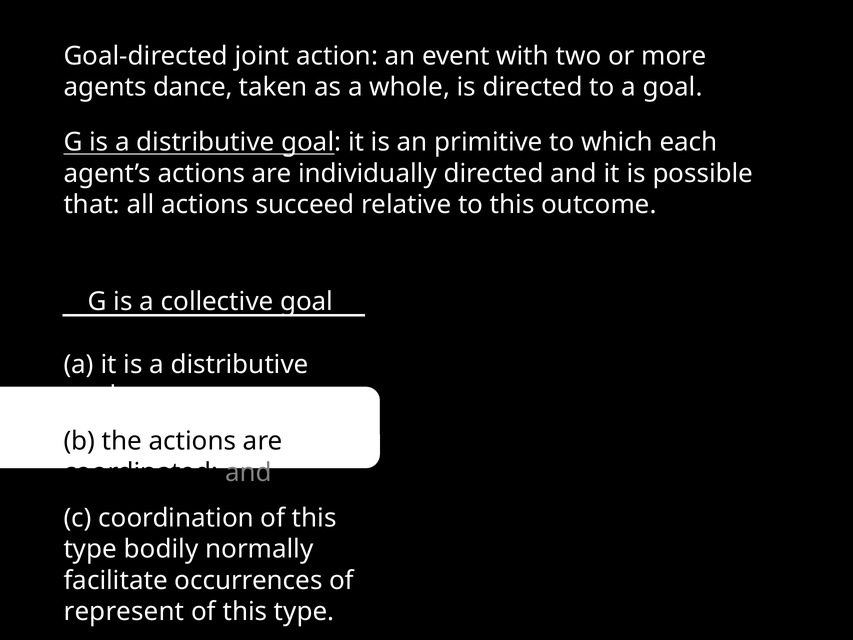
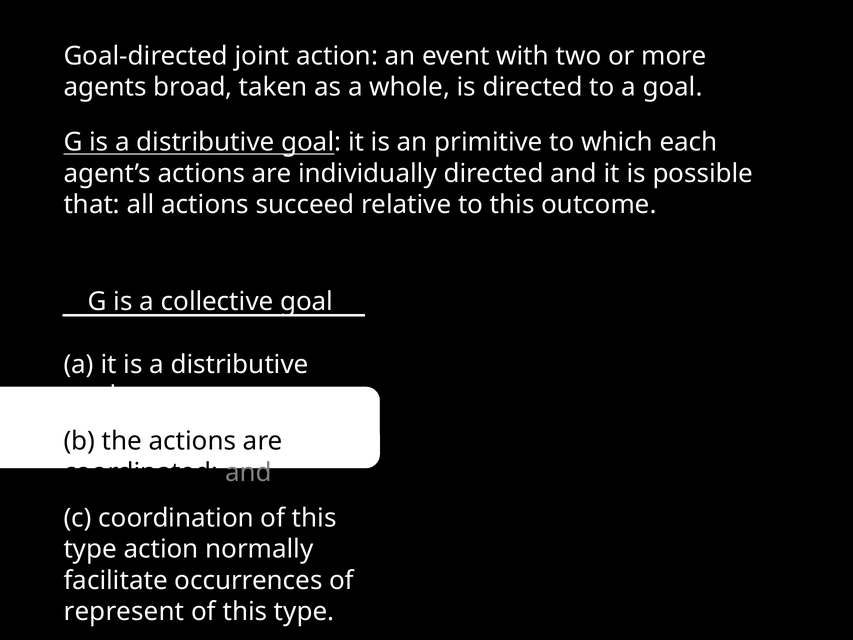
dance: dance -> broad (193, 87)
type bodily: bodily -> action (161, 549)
